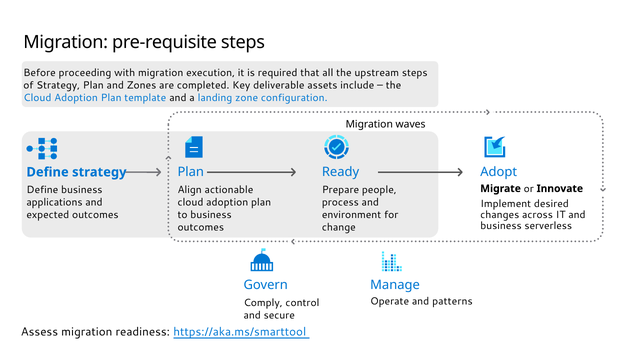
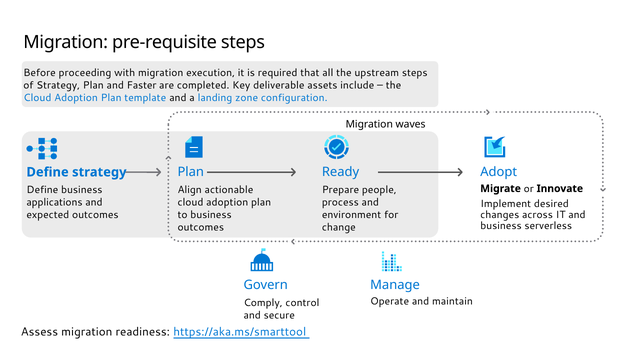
Zones: Zones -> Faster (142, 85)
patterns: patterns -> maintain (452, 301)
